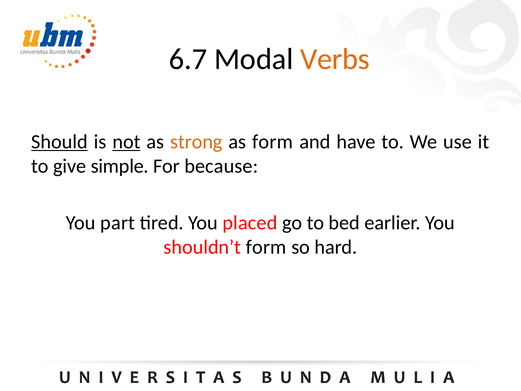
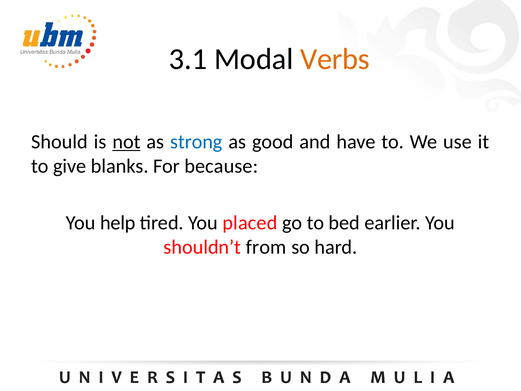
6.7: 6.7 -> 3.1 (188, 59)
Should underline: present -> none (59, 142)
strong colour: orange -> blue (196, 142)
as form: form -> good (273, 142)
simple: simple -> blanks (120, 166)
part: part -> help (118, 223)
shouldn’t form: form -> from (266, 247)
